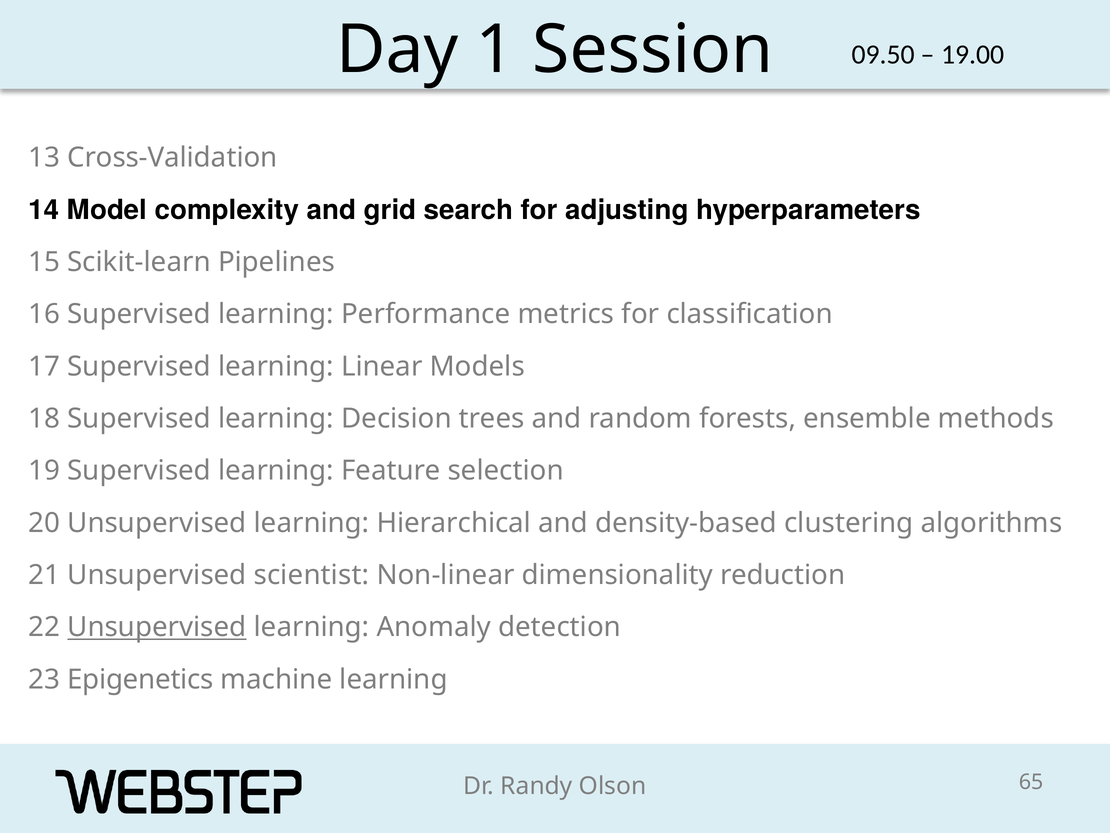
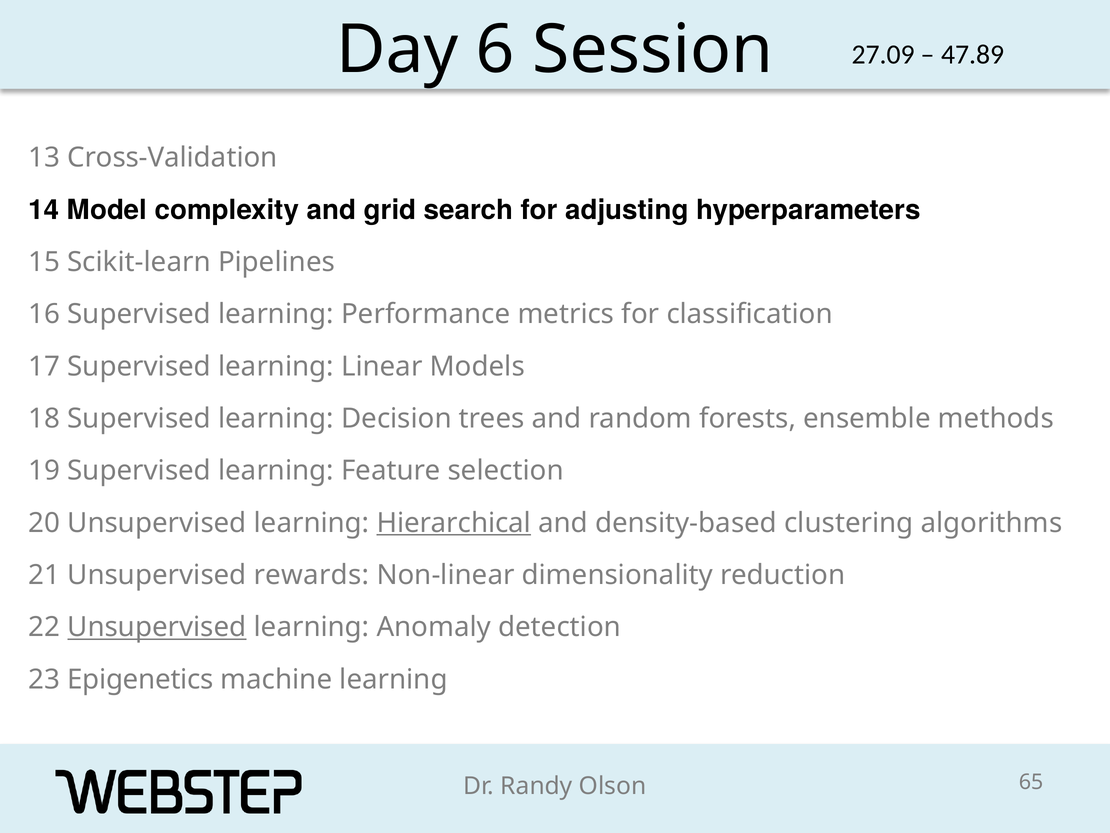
1: 1 -> 6 (495, 50)
09.50: 09.50 -> 27.09 (883, 54)
19.00: 19.00 -> 47.89 (973, 54)
Hierarchical underline: none -> present (454, 523)
scientist: scientist -> rewards (311, 575)
